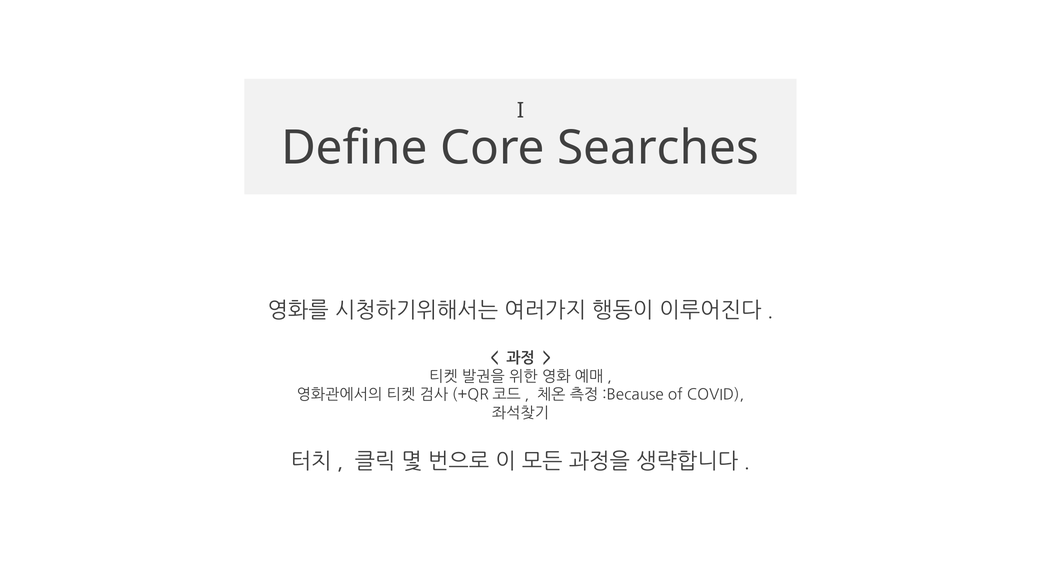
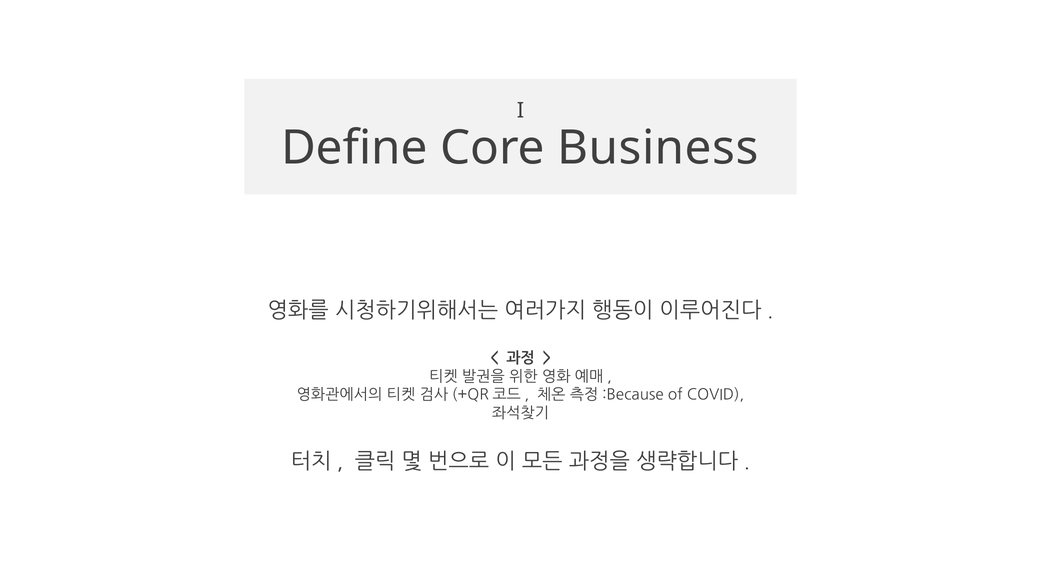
Searches: Searches -> Business (658, 148)
